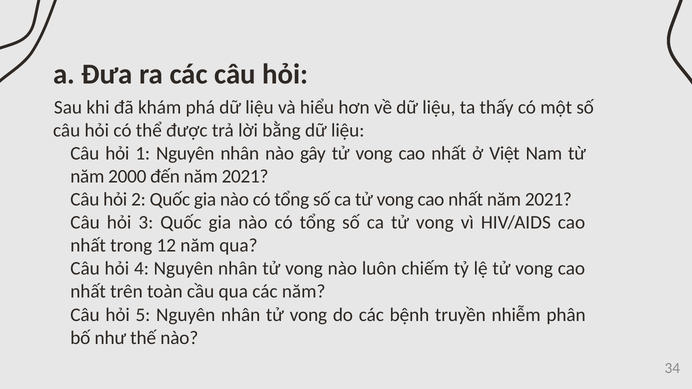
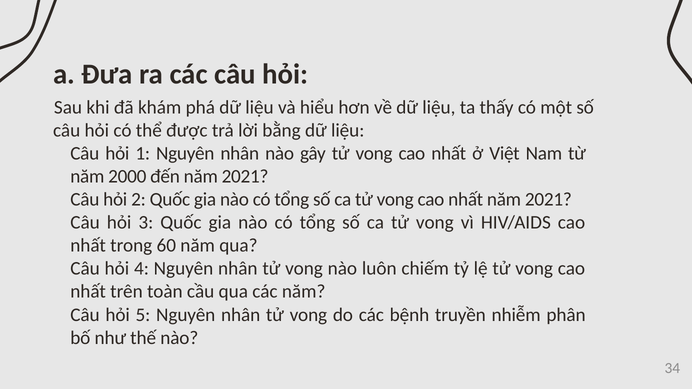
12: 12 -> 60 (166, 246)
